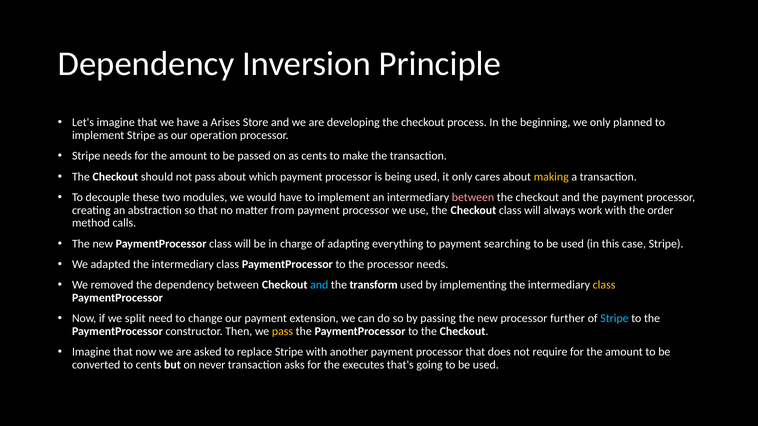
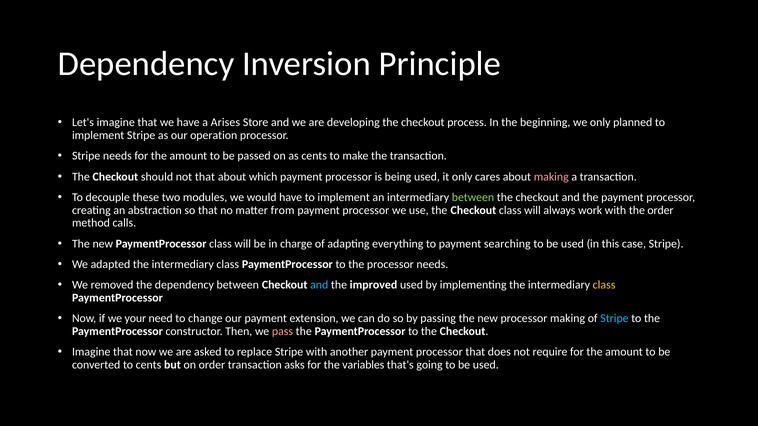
not pass: pass -> that (205, 177)
making colour: yellow -> pink (551, 177)
between colour: pink -> light green (473, 198)
transform: transform -> improved (374, 285)
split: split -> your (135, 319)
processor further: further -> making (568, 319)
pass colour: yellow -> pink (283, 332)
on never: never -> order (212, 365)
executes: executes -> variables (363, 365)
